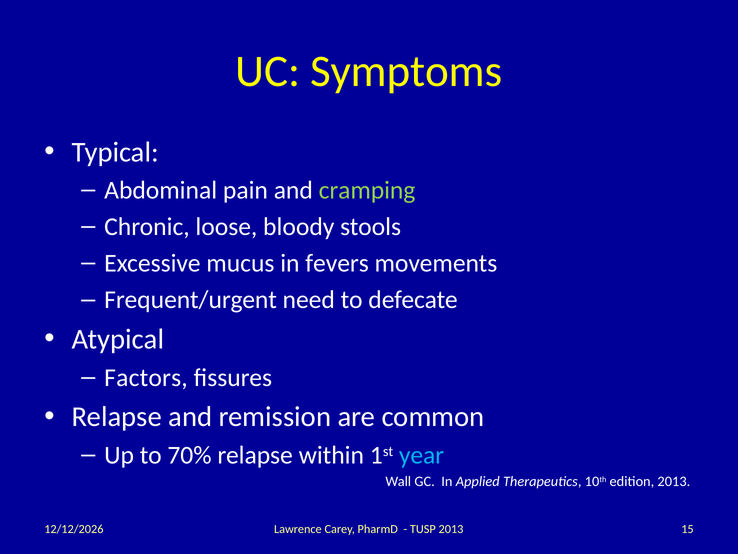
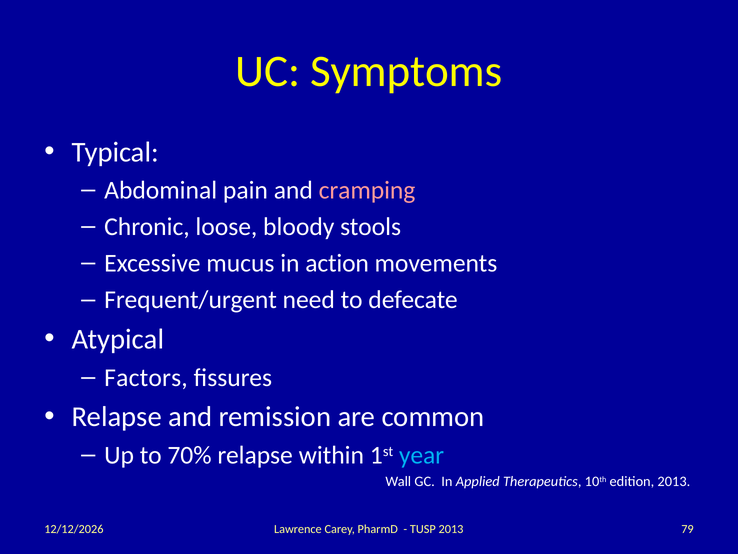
cramping colour: light green -> pink (367, 190)
fevers: fevers -> action (337, 263)
15: 15 -> 79 (687, 528)
